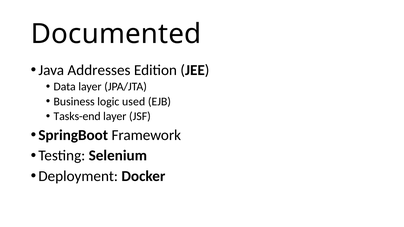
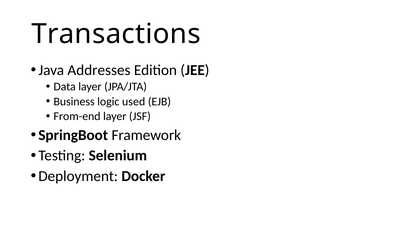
Documented: Documented -> Transactions (116, 34)
Tasks-end: Tasks-end -> From-end (77, 116)
